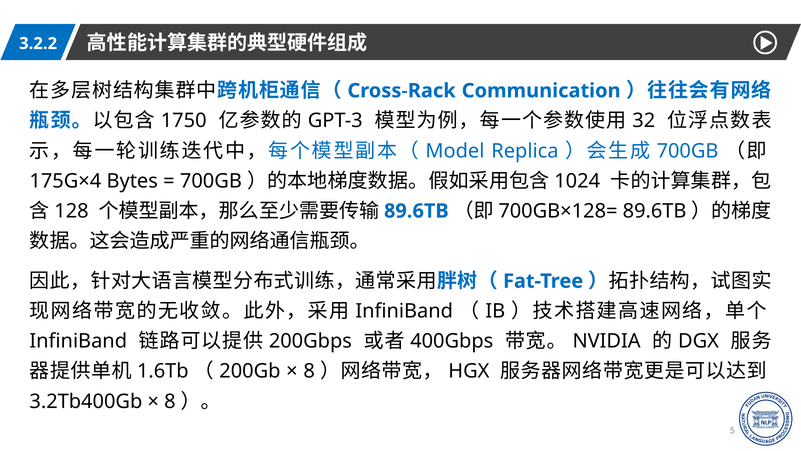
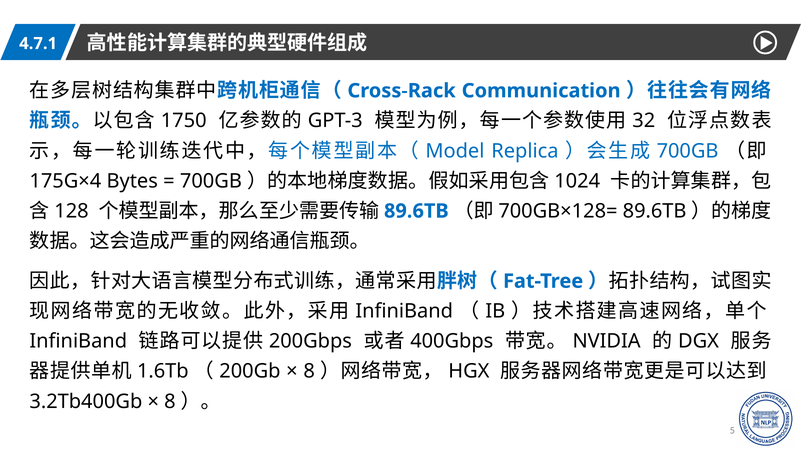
3.2.2: 3.2.2 -> 4.7.1 (38, 43)
